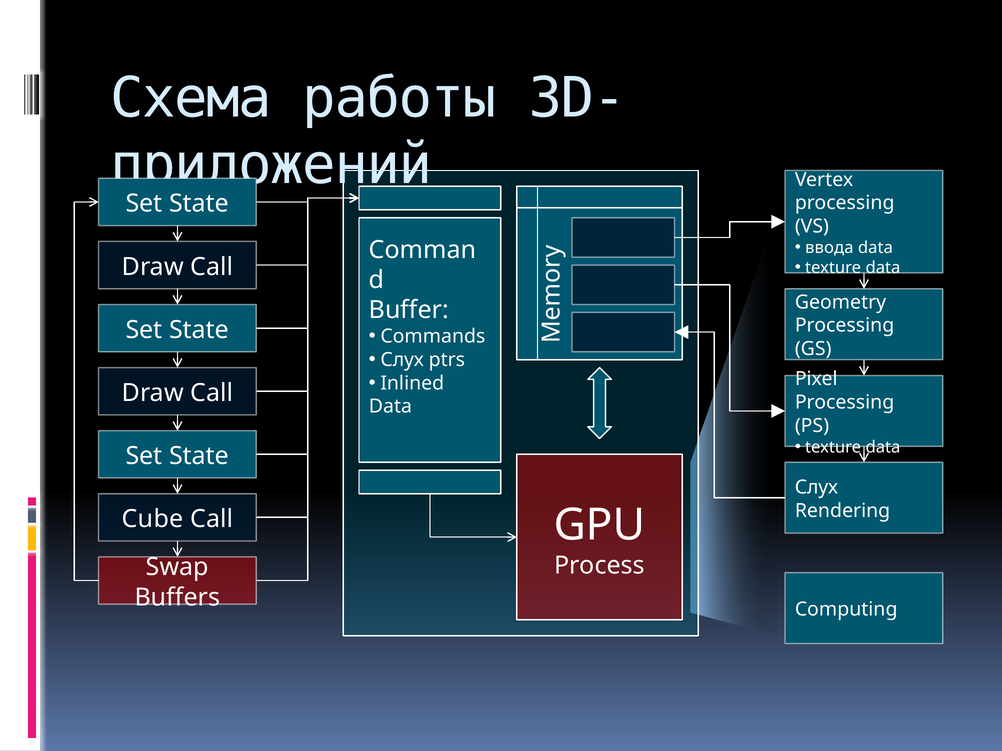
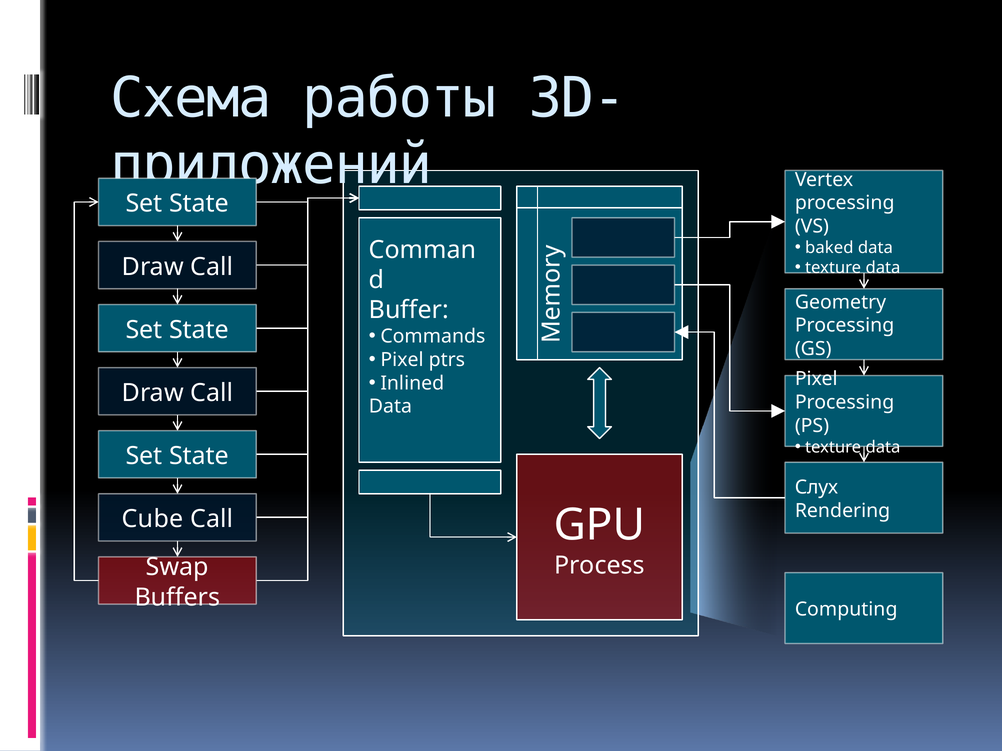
ввода: ввода -> baked (829, 248)
Слух: Слух -> Pixel (402, 360)
